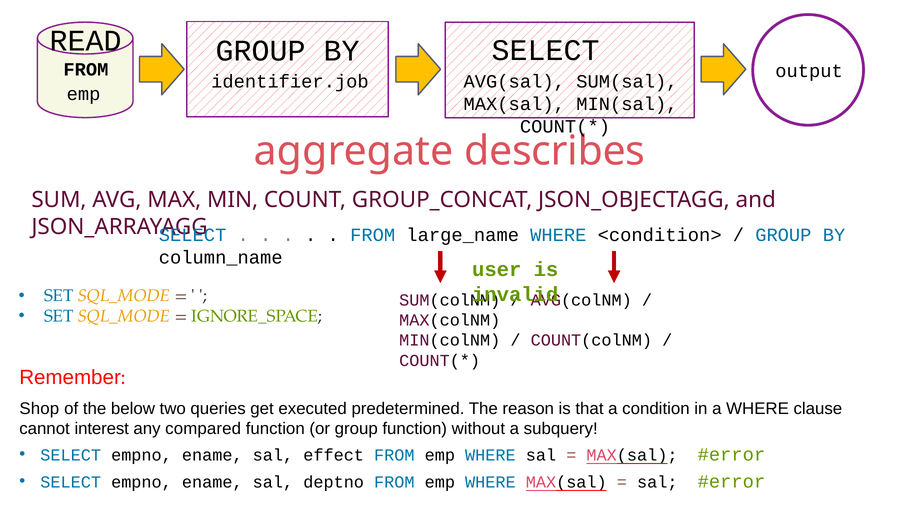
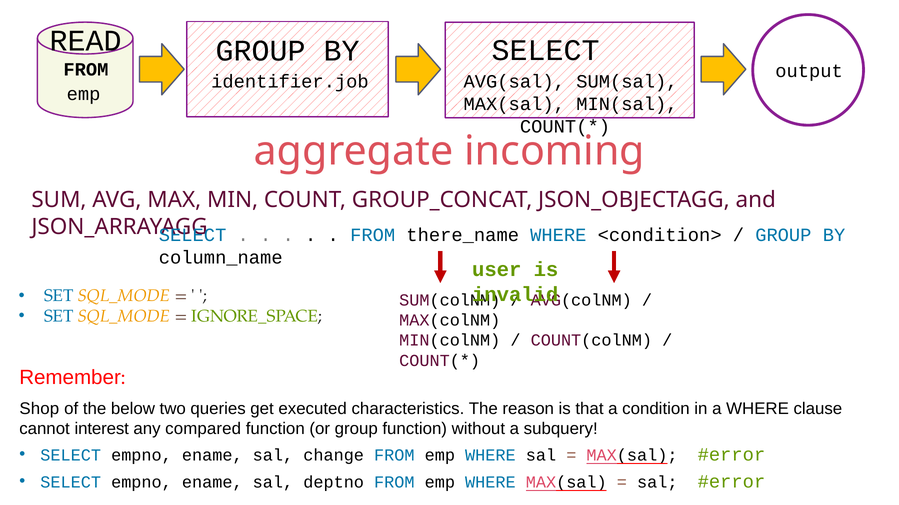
describes: describes -> incoming (555, 151)
large_name: large_name -> there_name (463, 236)
predetermined: predetermined -> characteristics (408, 409)
effect: effect -> change (334, 456)
